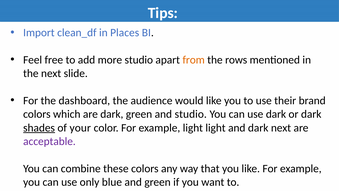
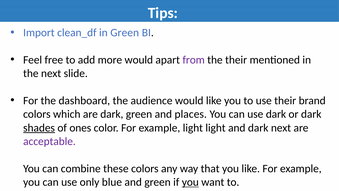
in Places: Places -> Green (125, 33)
more studio: studio -> would (139, 60)
from colour: orange -> purple (194, 60)
the rows: rows -> their (236, 60)
and studio: studio -> places (191, 114)
your: your -> ones (80, 128)
you underline: none -> present (190, 182)
